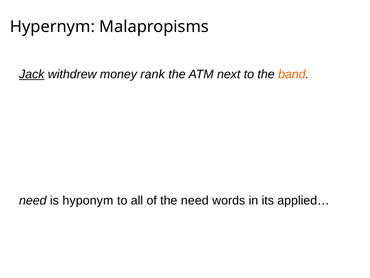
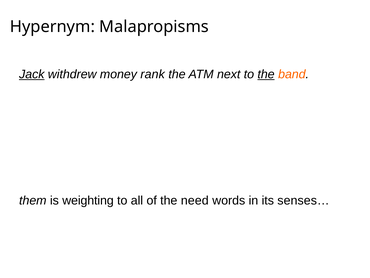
the underline: none -> present (266, 74)
need: need -> them (33, 200)
hyponym: hyponym -> weighting (88, 200)
applied…: applied… -> senses… (303, 200)
